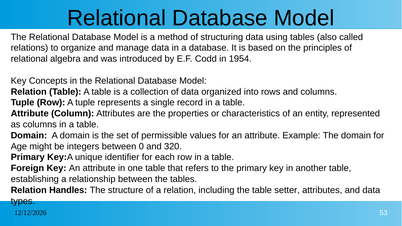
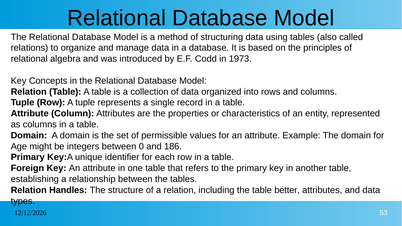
1954: 1954 -> 1973 (240, 59)
320: 320 -> 186 (173, 146)
setter: setter -> better (287, 190)
